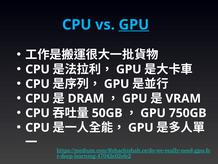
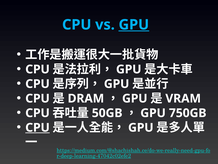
CPU underline: none -> present (38, 127)
